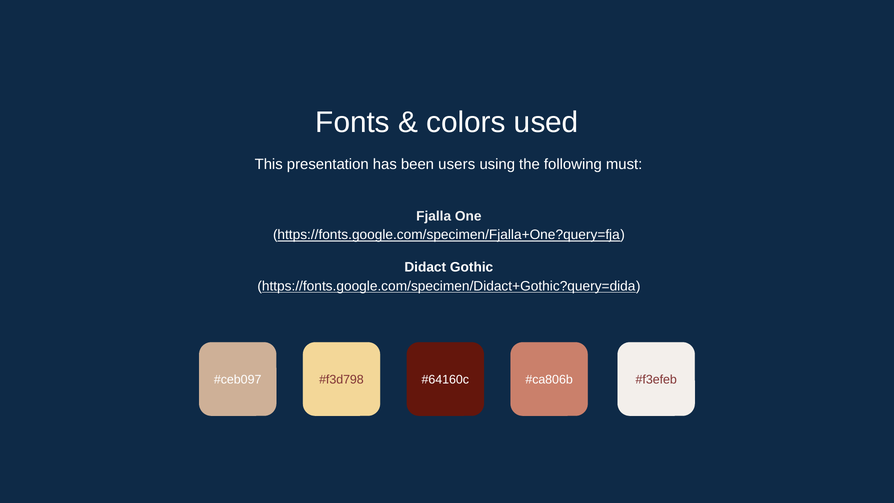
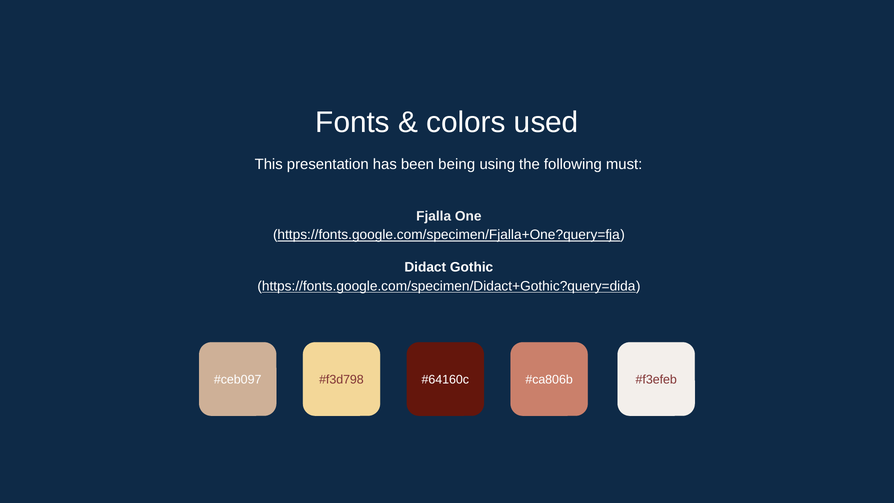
users: users -> being (457, 164)
